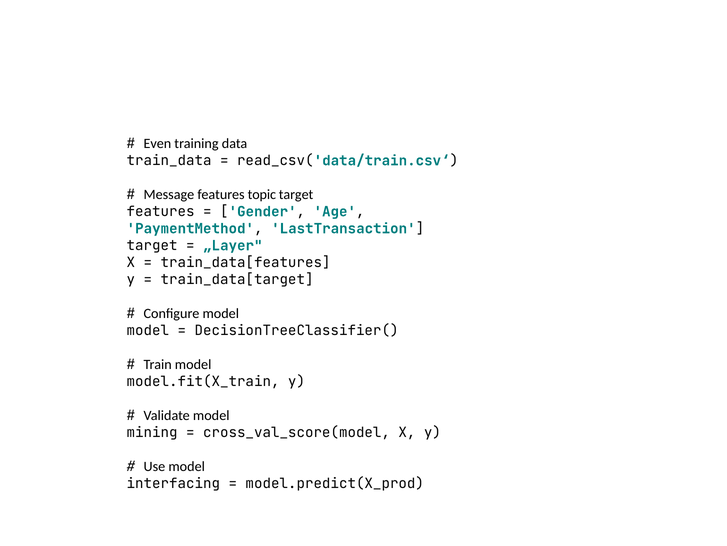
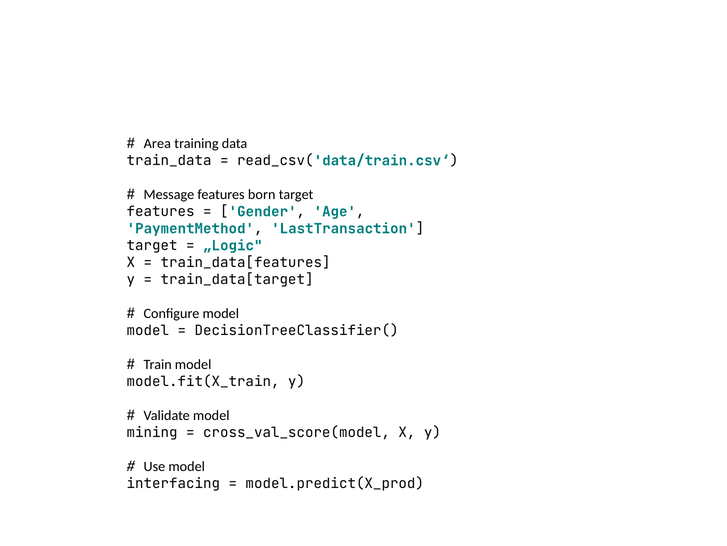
Even: Even -> Area (157, 143)
topic: topic -> born (262, 194)
„Layer: „Layer -> „Logic (233, 245)
